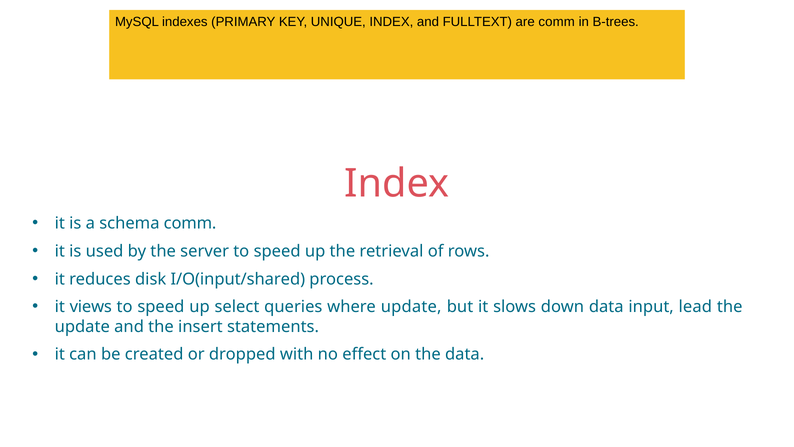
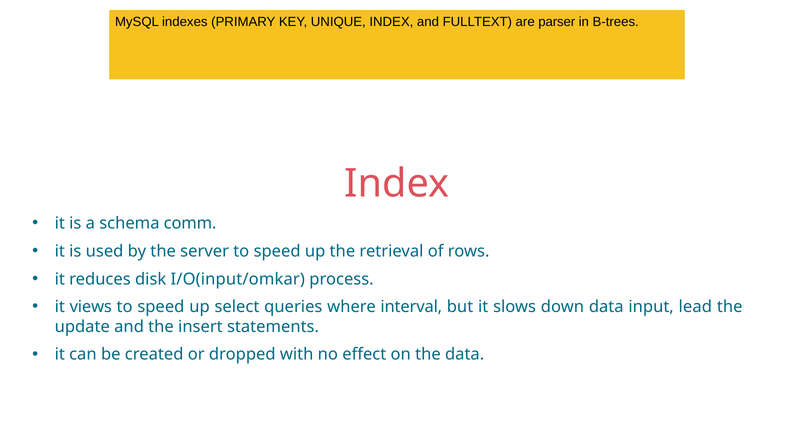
are comm: comm -> parser (557, 22)
I/O(input/shared: I/O(input/shared -> I/O(input/omkar (238, 279)
where update: update -> interval (411, 307)
